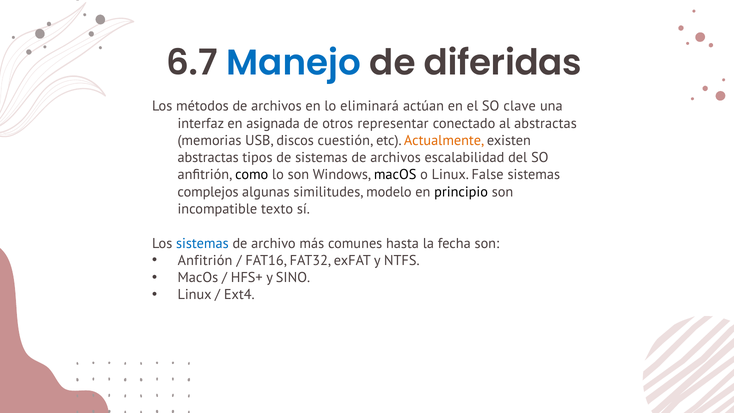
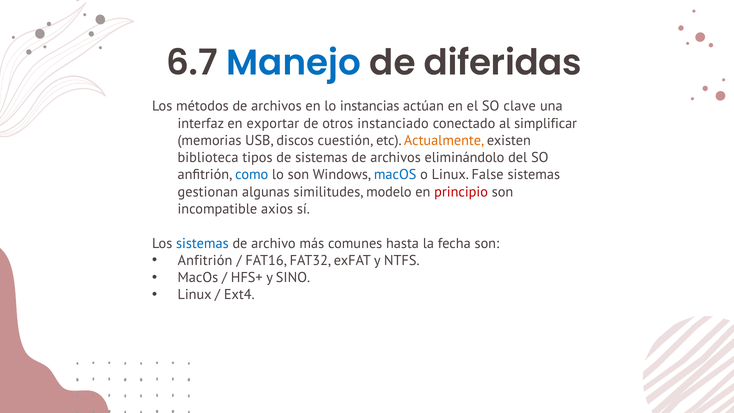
eliminará: eliminará -> instancias (370, 106)
asignada: asignada -> exportar (273, 123)
representar: representar -> instanciado (393, 123)
al abstractas: abstractas -> simplificar (546, 123)
abstractas: abstractas -> biblioteca (208, 158)
escalabilidad: escalabilidad -> eliminándolo (464, 158)
como colour: black -> blue (252, 175)
macOS colour: black -> blue (395, 175)
complejos: complejos -> gestionan (208, 192)
principio colour: black -> red (461, 192)
texto: texto -> axios (277, 209)
